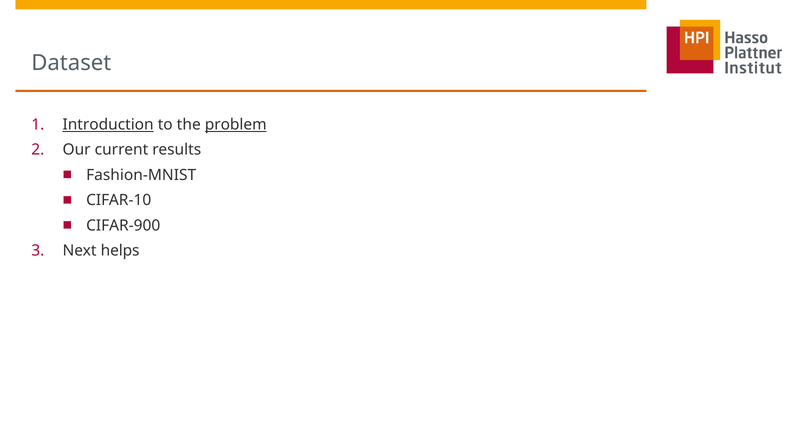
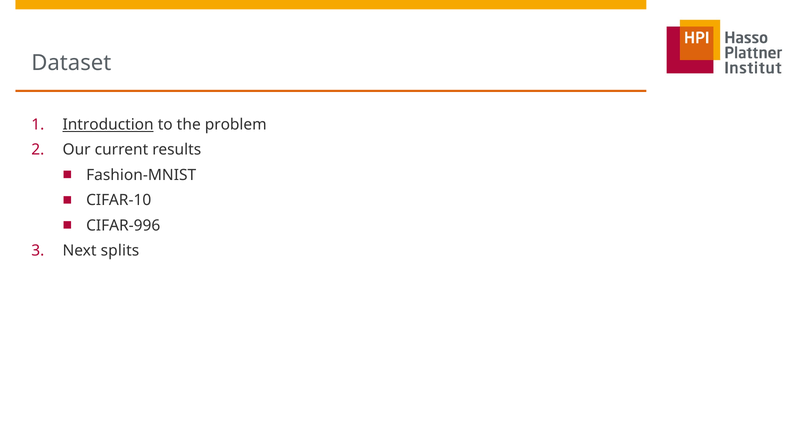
problem underline: present -> none (236, 125)
CIFAR-900: CIFAR-900 -> CIFAR-996 (123, 226)
helps: helps -> splits (120, 251)
